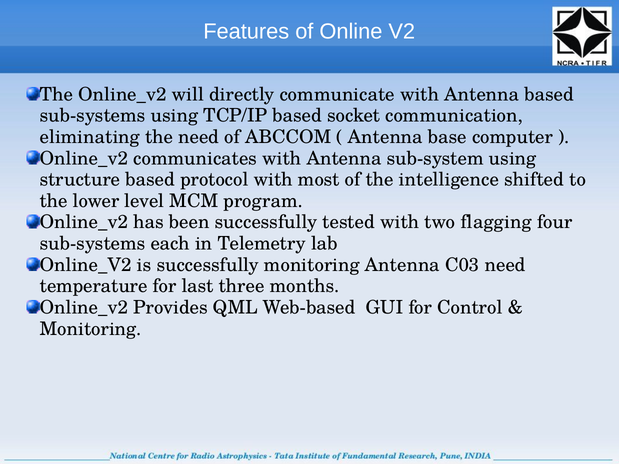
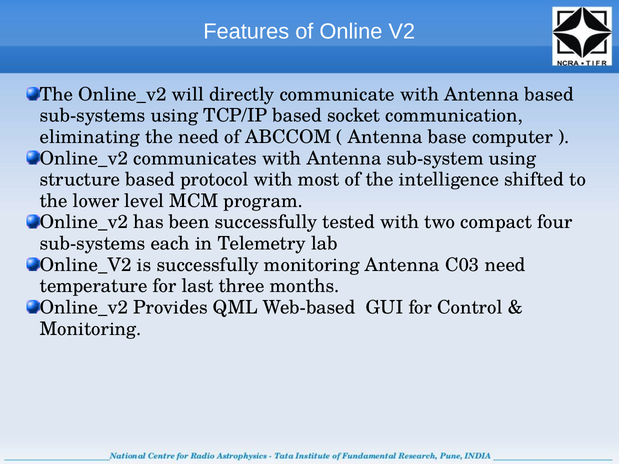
flagging: flagging -> compact (496, 222)
